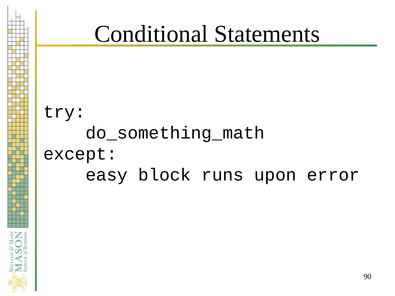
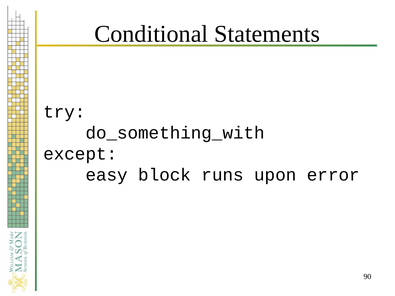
do_something_math: do_something_math -> do_something_with (175, 133)
